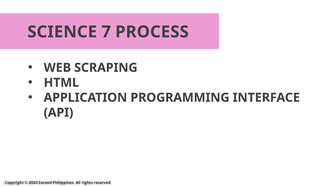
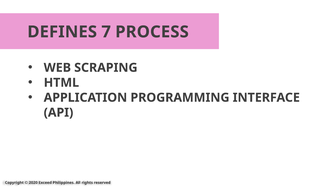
SCIENCE: SCIENCE -> DEFINES (62, 32)
